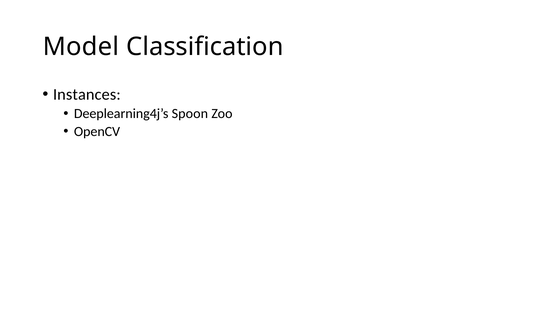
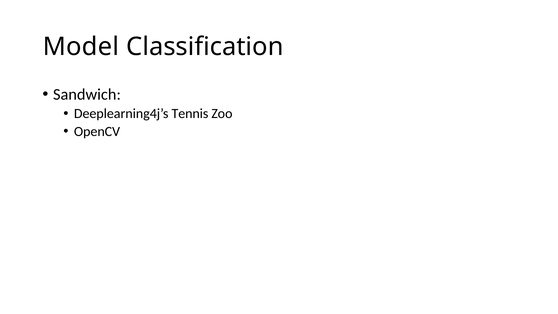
Instances: Instances -> Sandwich (87, 94)
Spoon: Spoon -> Tennis (190, 114)
